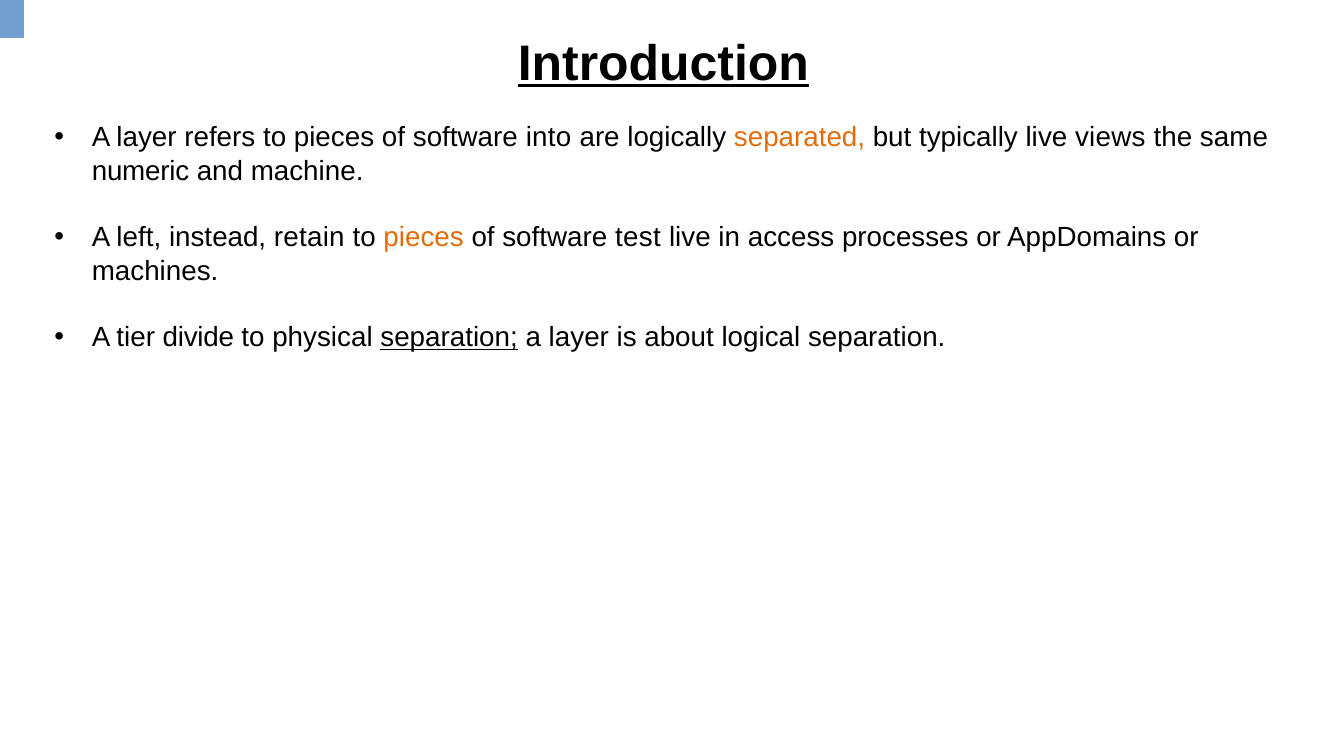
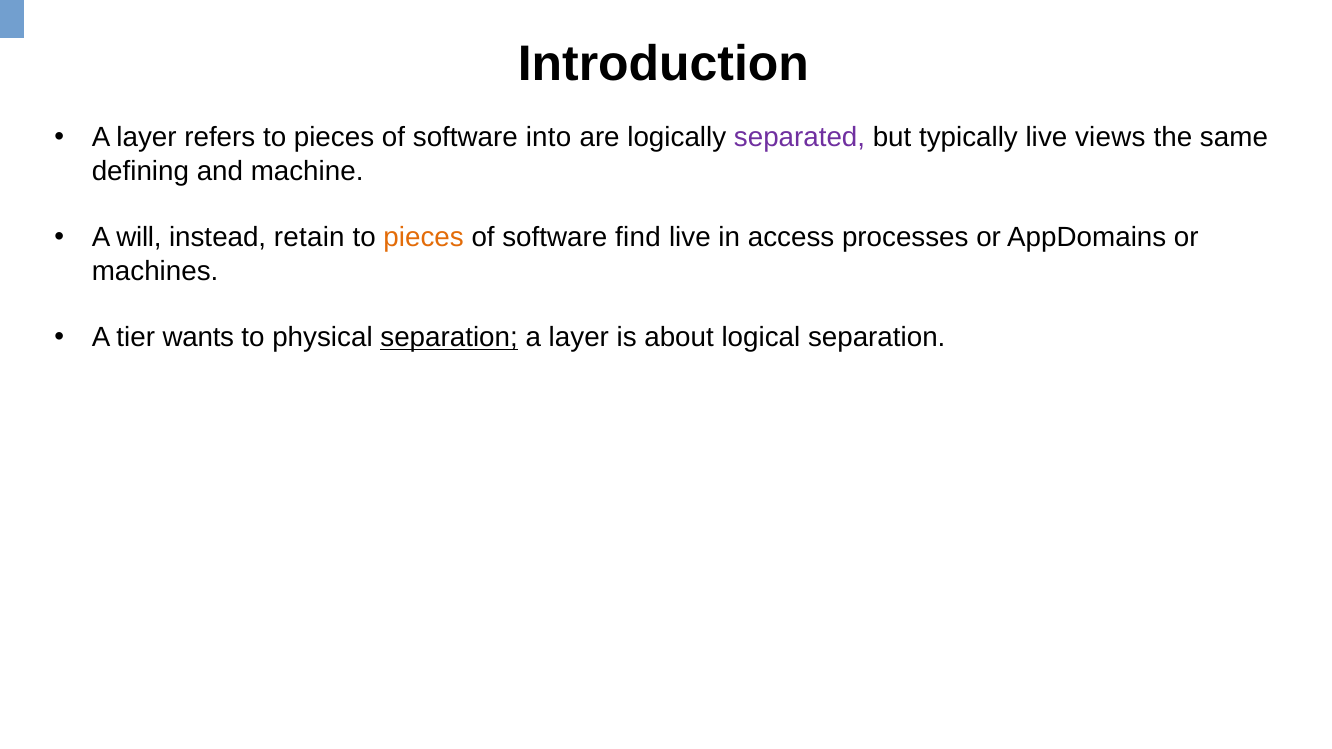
Introduction underline: present -> none (663, 65)
separated colour: orange -> purple (800, 138)
numeric: numeric -> defining (140, 171)
left: left -> will (139, 238)
test: test -> find (638, 238)
divide: divide -> wants (198, 338)
